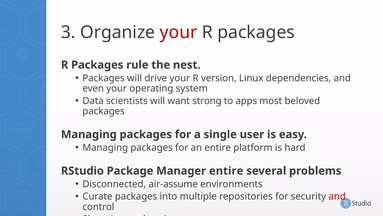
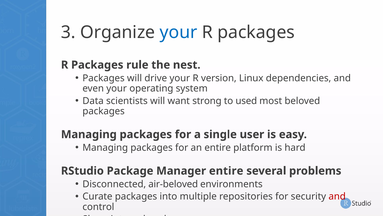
your colour: red -> blue (179, 32)
apps: apps -> used (246, 101)
air-assume: air-assume -> air-beloved (173, 184)
